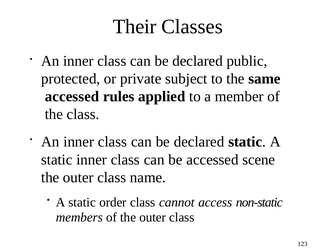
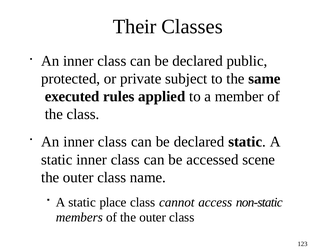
accessed: accessed -> executed (72, 96)
order: order -> place (113, 202)
